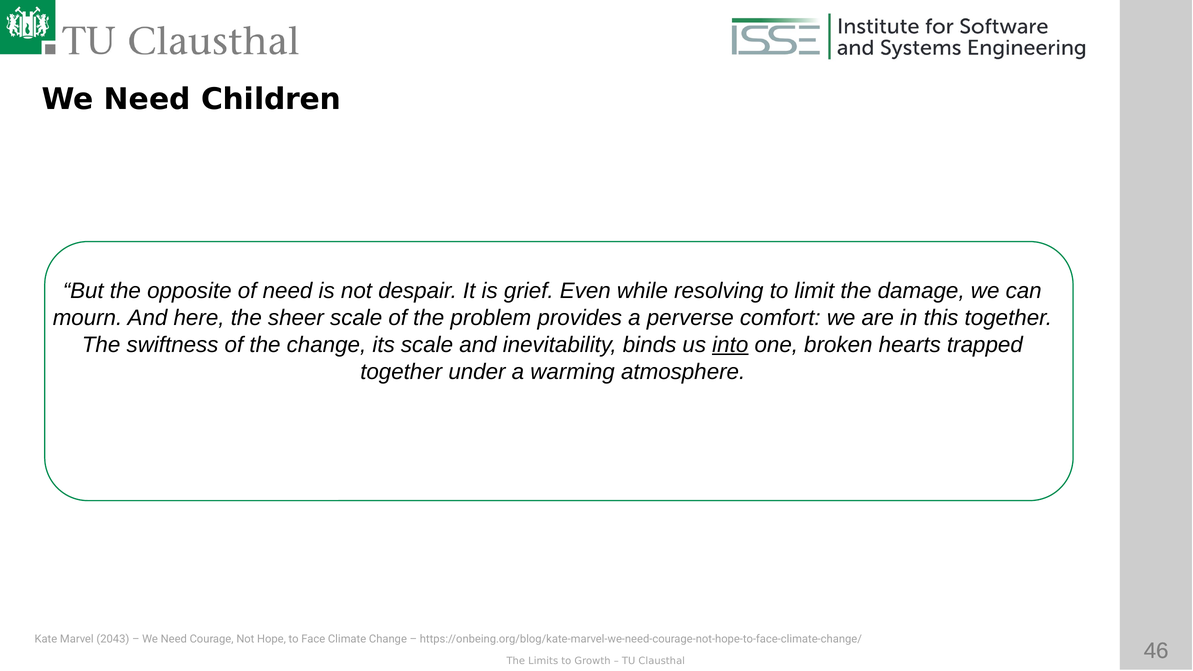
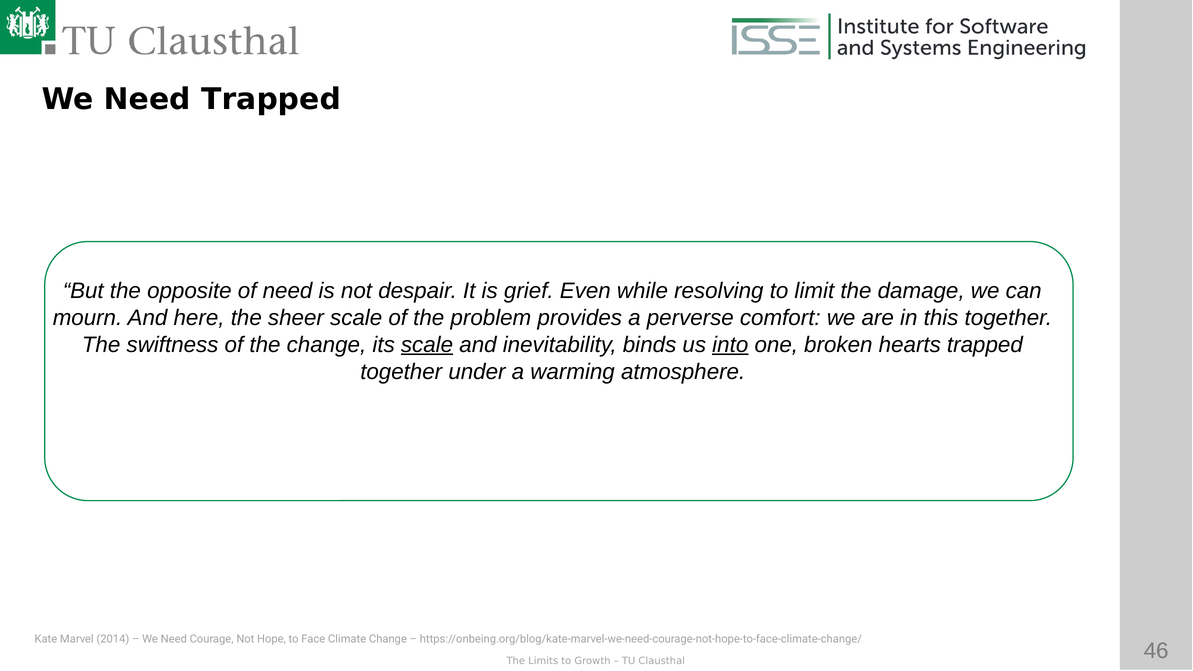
Need Children: Children -> Trapped (271, 99)
scale underline: none -> present (427, 345)
2043: 2043 -> 2014 (113, 639)
